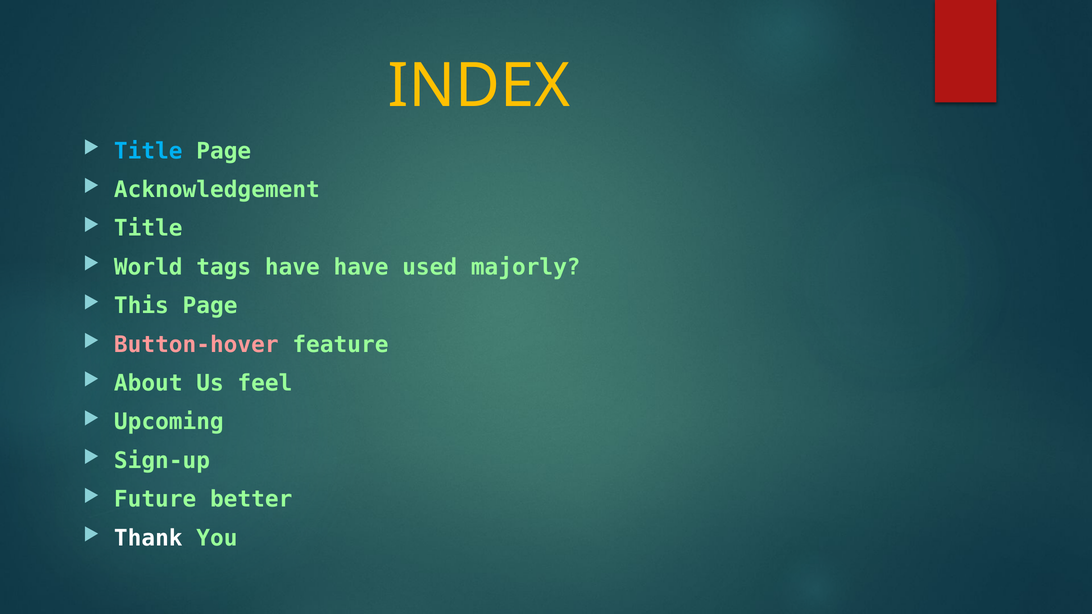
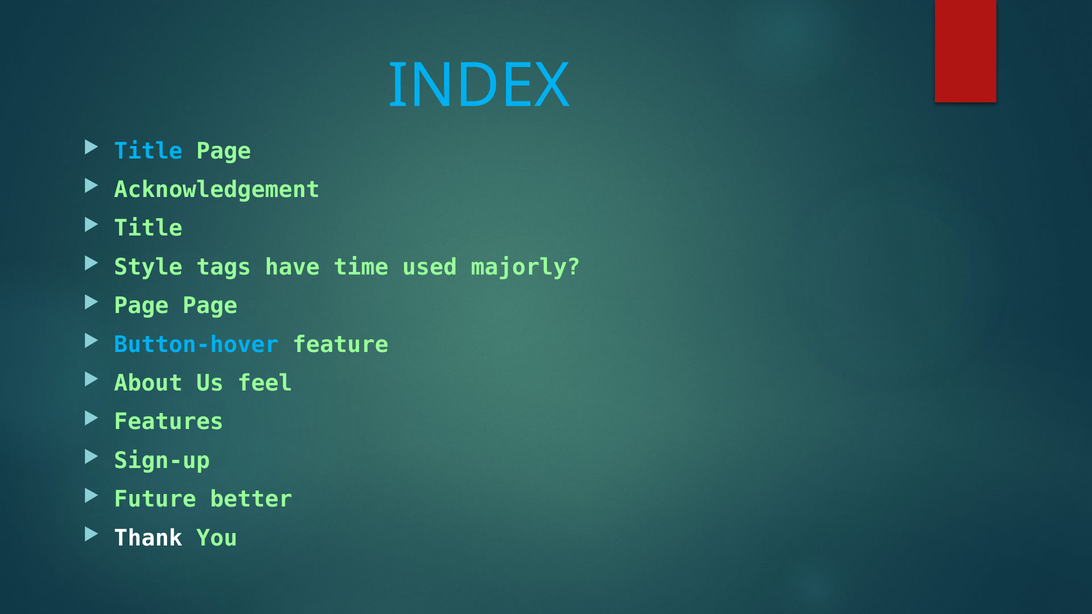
INDEX colour: yellow -> light blue (479, 86)
World: World -> Style (148, 267)
have have: have -> time (361, 267)
This: This -> Page (141, 306)
Button-hover colour: pink -> light blue (196, 345)
Upcoming: Upcoming -> Features (169, 422)
